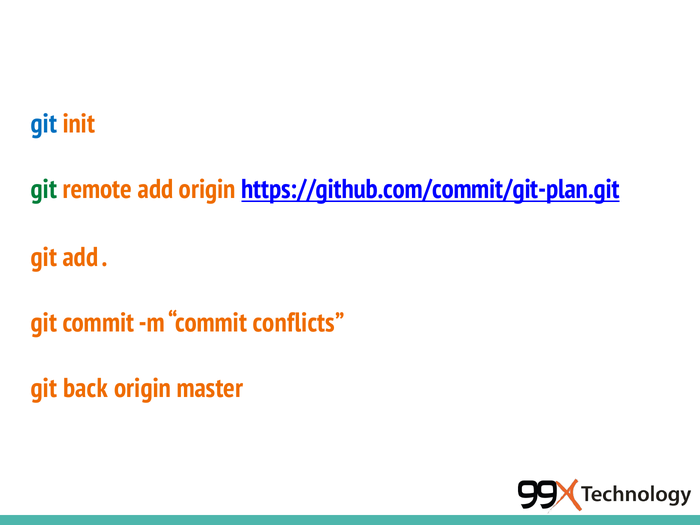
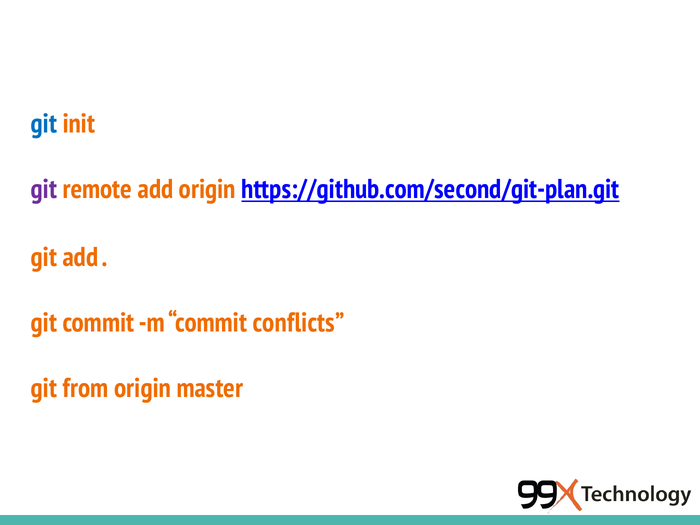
git colour: green -> purple (44, 189)
https://github.com/commit/git-plan.git: https://github.com/commit/git-plan.git -> https://github.com/second/git-plan.git (430, 189)
back: back -> from (86, 388)
